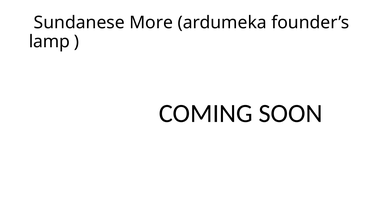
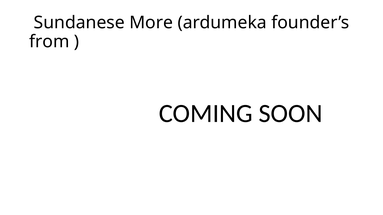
lamp: lamp -> from (49, 42)
